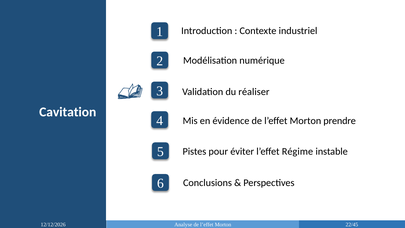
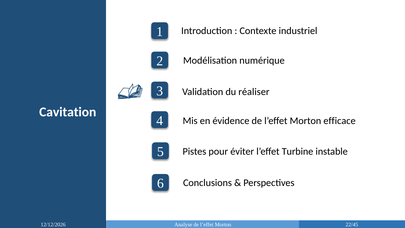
prendre: prendre -> efficace (340, 121)
Régime: Régime -> Turbine (298, 151)
